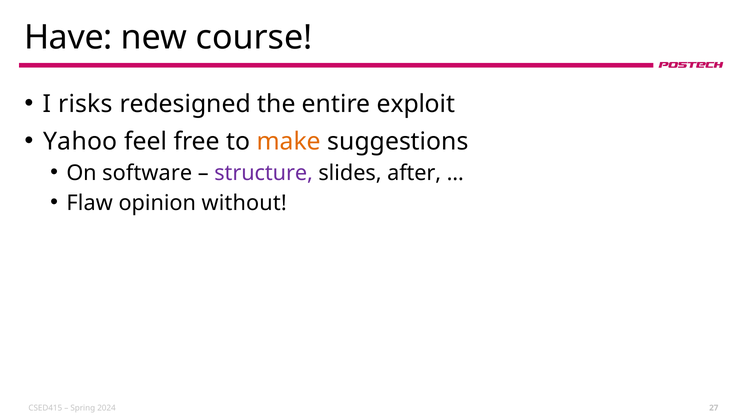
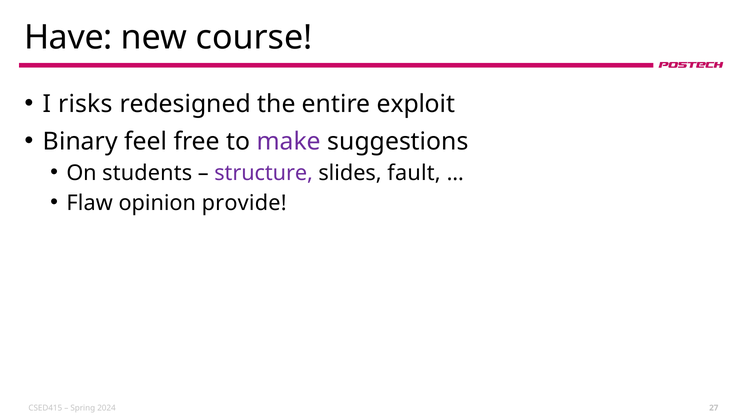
Yahoo: Yahoo -> Binary (80, 141)
make colour: orange -> purple (289, 141)
software: software -> students (147, 173)
after: after -> fault (414, 173)
without: without -> provide (244, 203)
